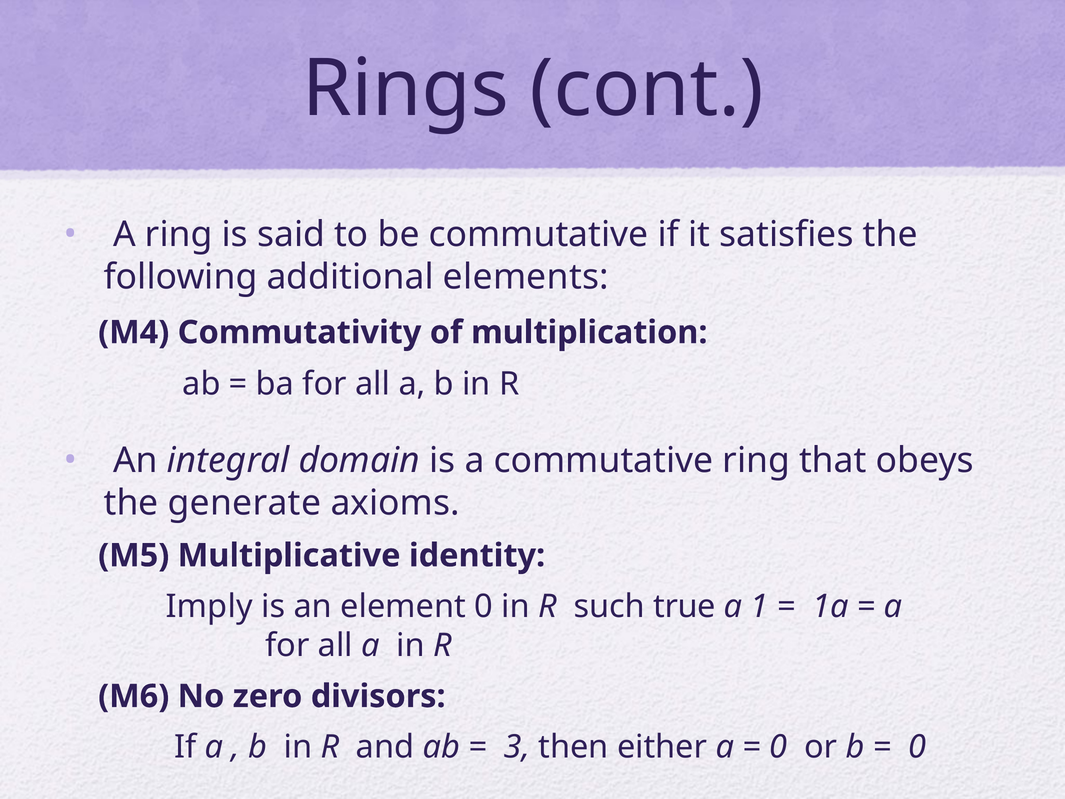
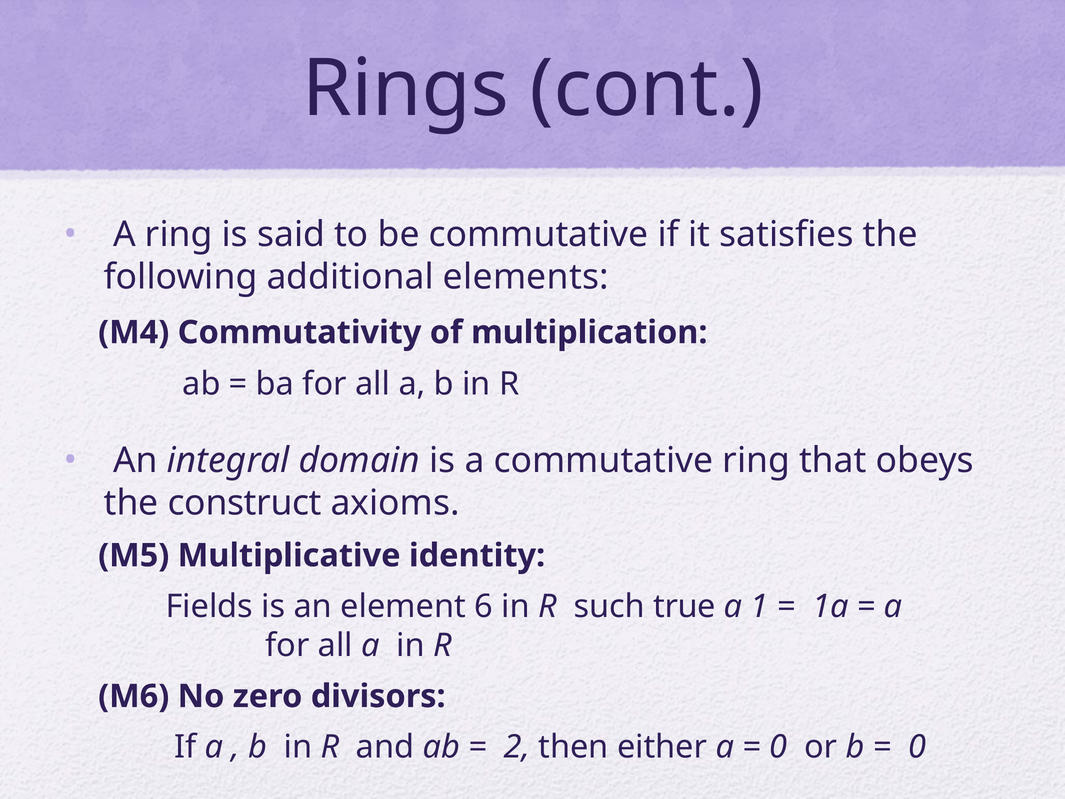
generate: generate -> construct (245, 503)
Imply: Imply -> Fields (209, 606)
element 0: 0 -> 6 (484, 606)
3: 3 -> 2 (517, 747)
